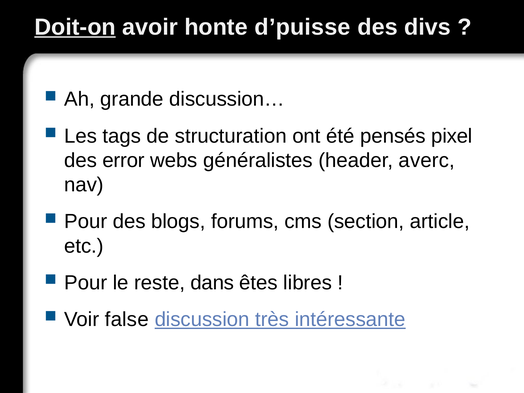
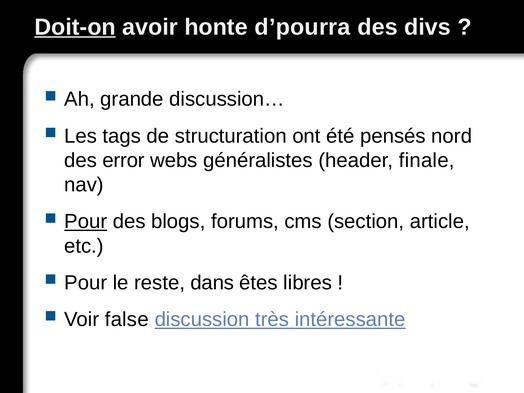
d’puisse: d’puisse -> d’pourra (303, 27)
pixel: pixel -> nord (452, 136)
averc: averc -> finale (427, 160)
Pour underline: none -> present (86, 222)
